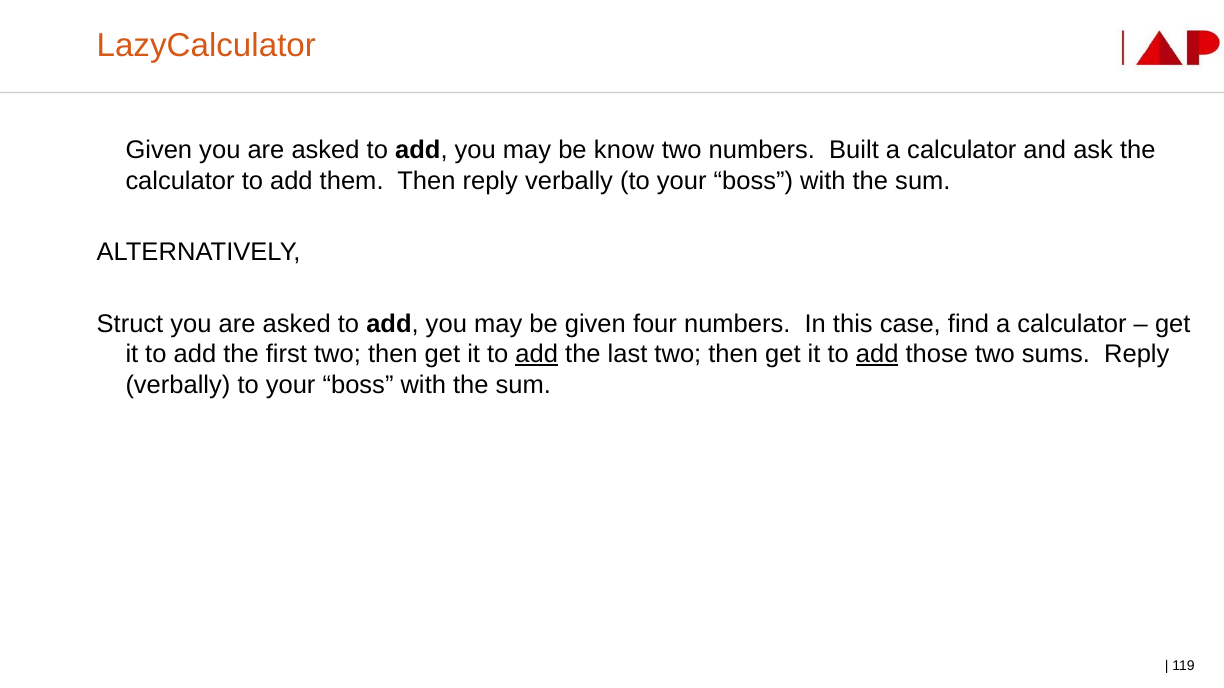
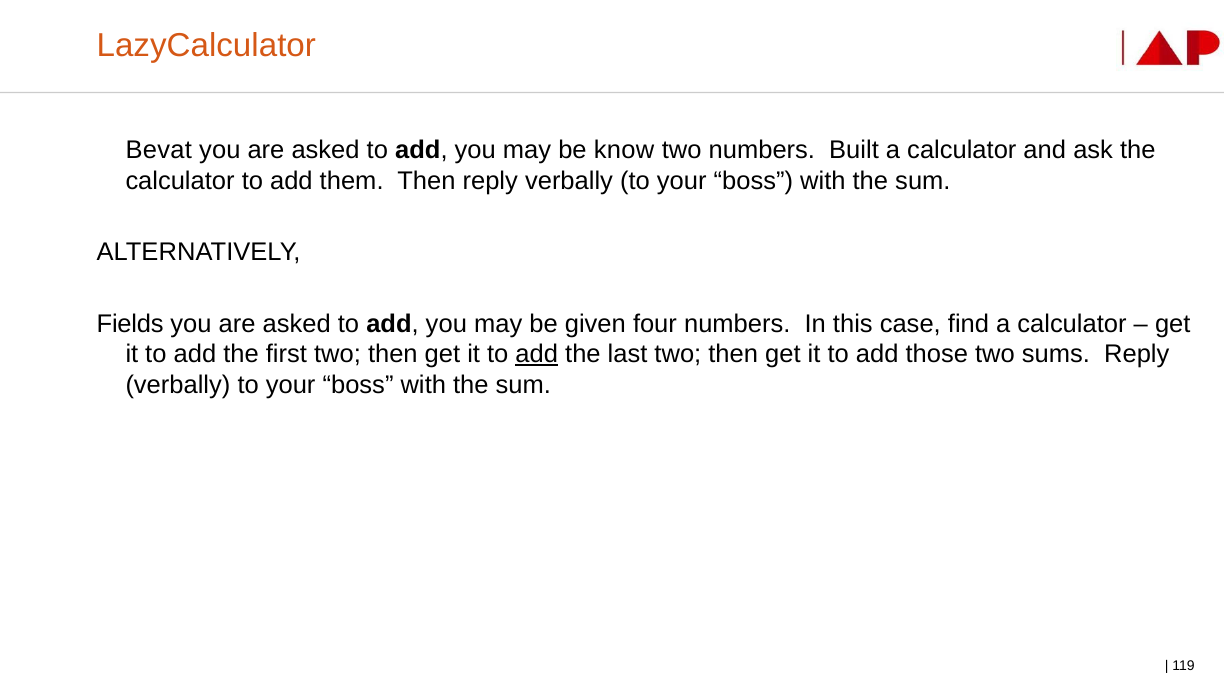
Given: Given -> Bevat (159, 150)
Struct: Struct -> Fields (130, 324)
add underline: present -> none (877, 355)
